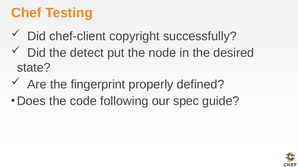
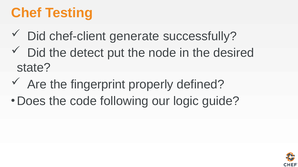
copyright: copyright -> generate (134, 36)
spec: spec -> logic (186, 101)
